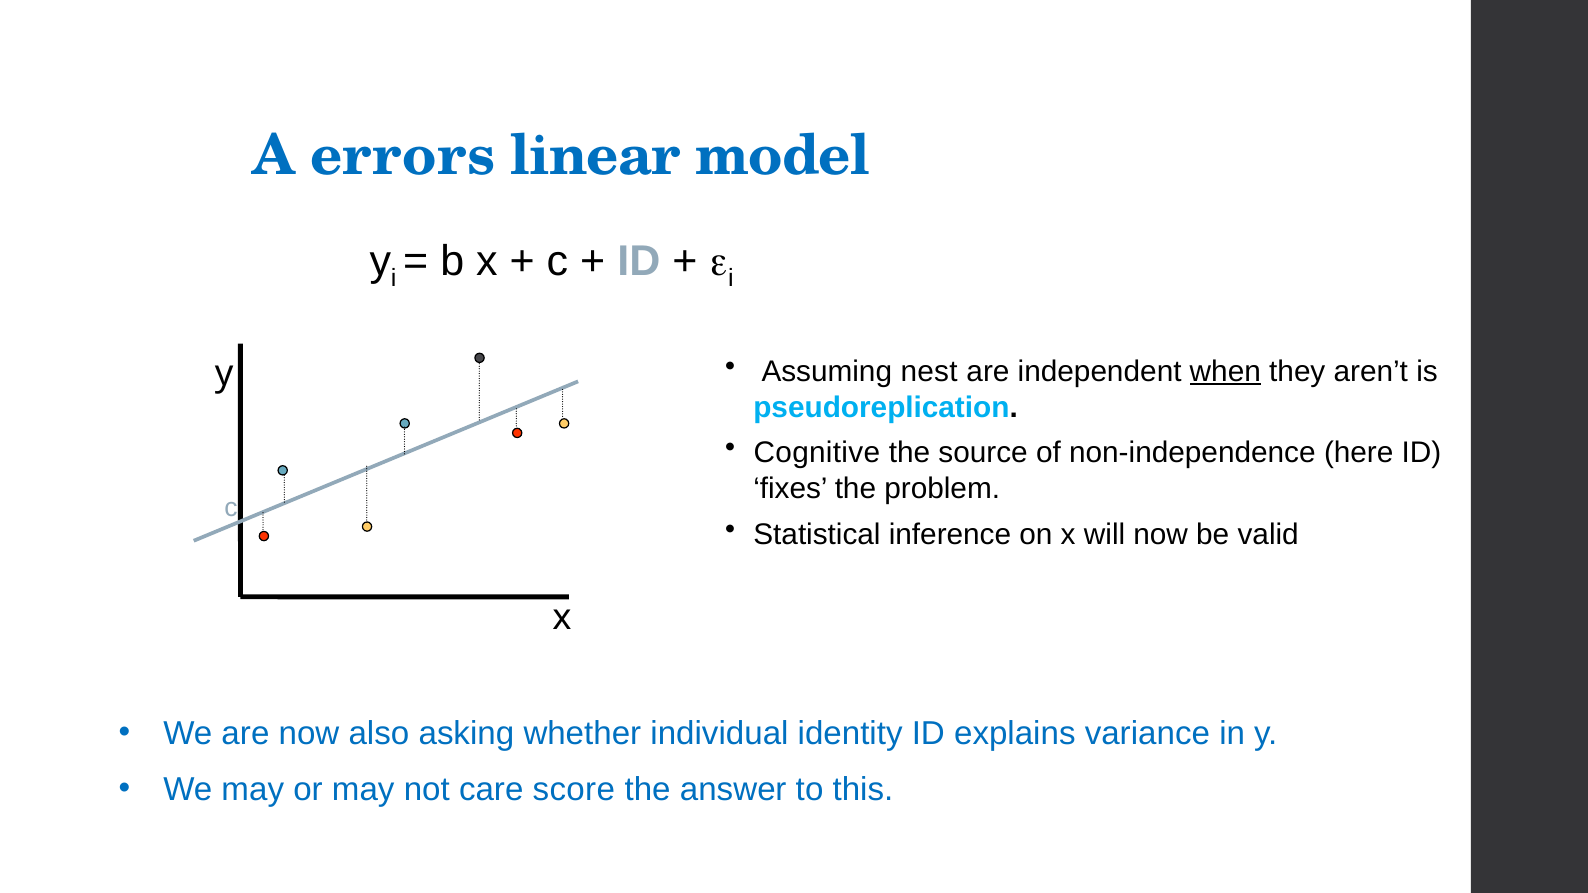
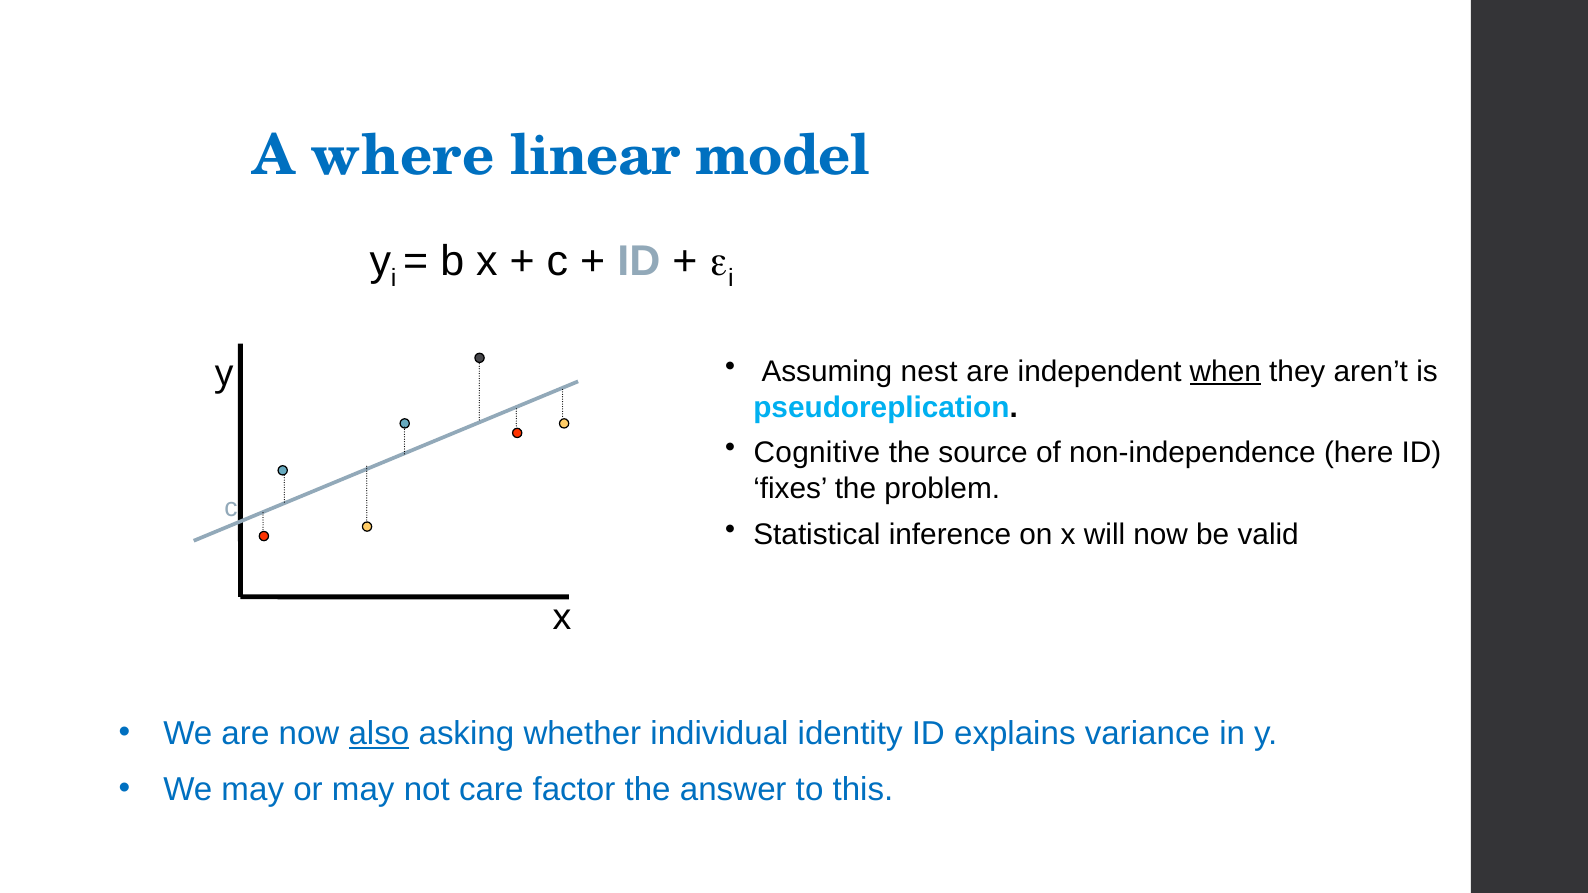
errors: errors -> where (403, 156)
also underline: none -> present (379, 734)
score: score -> factor (574, 790)
